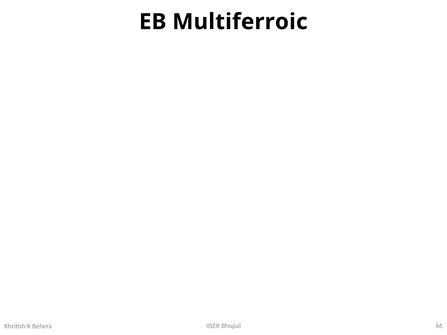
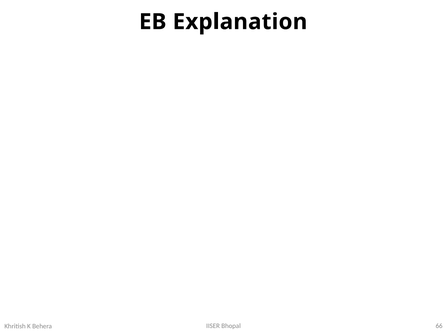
Multiferroic: Multiferroic -> Explanation (240, 22)
